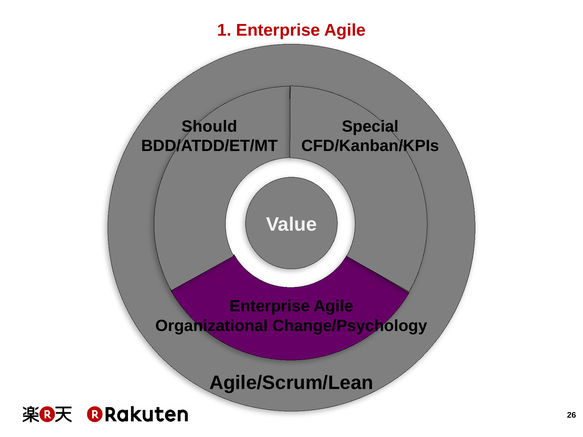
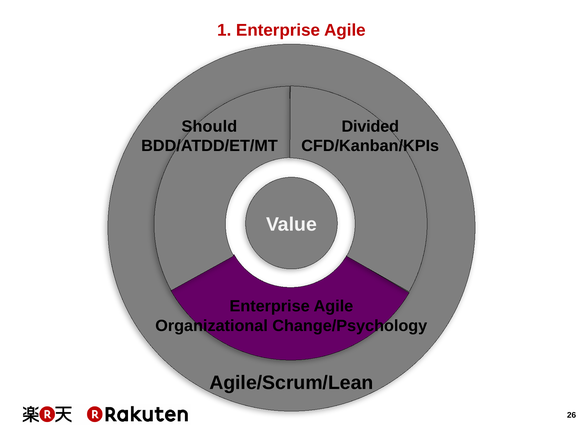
Special: Special -> Divided (370, 126)
